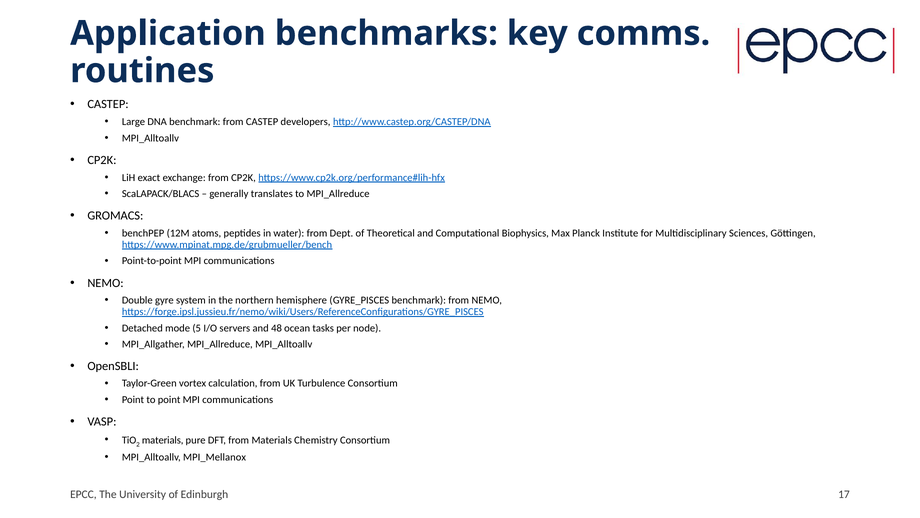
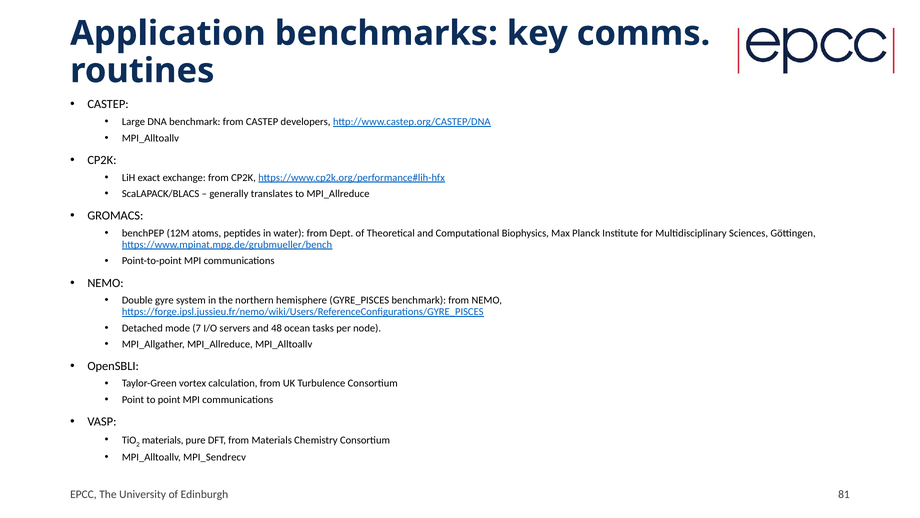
5: 5 -> 7 (197, 328)
MPI_Mellanox: MPI_Mellanox -> MPI_Sendrecv (215, 457)
17: 17 -> 81 (844, 494)
